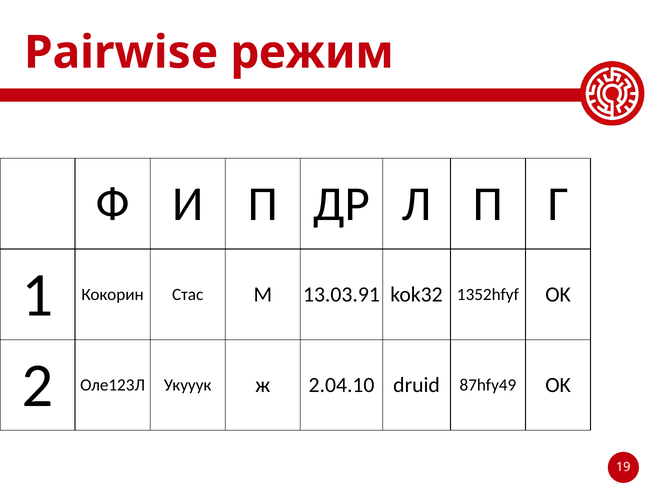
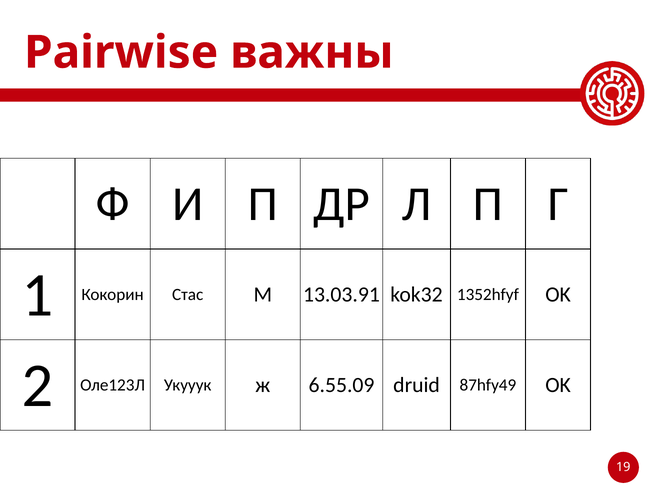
режим: режим -> важны (312, 53)
2.04.10: 2.04.10 -> 6.55.09 (342, 385)
